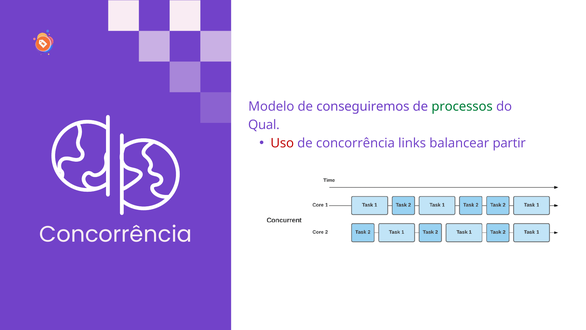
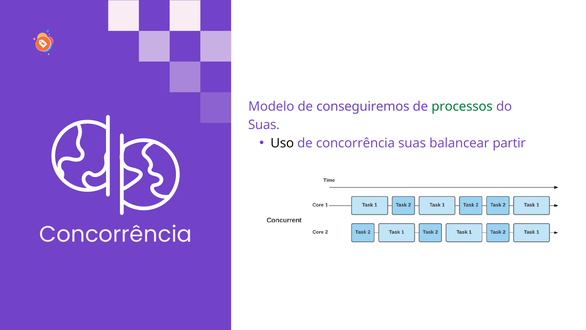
Qual: Qual -> Suas (264, 125)
Uso colour: red -> black (282, 143)
concorrência links: links -> suas (412, 143)
